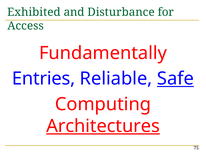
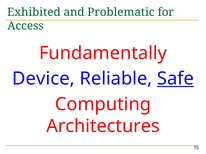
Disturbance: Disturbance -> Problematic (121, 12)
Entries: Entries -> Device (43, 79)
Architectures underline: present -> none (103, 127)
